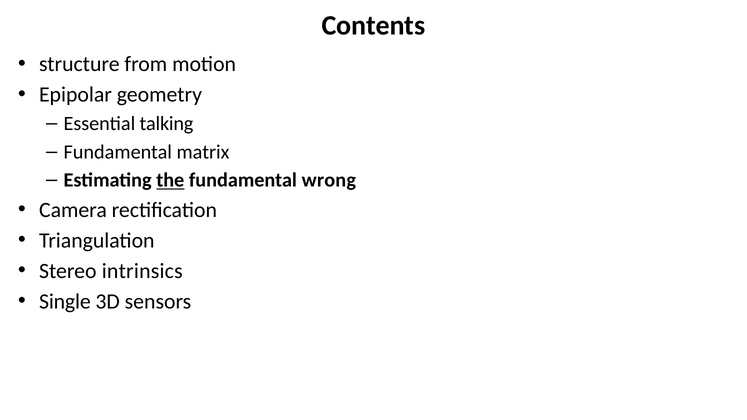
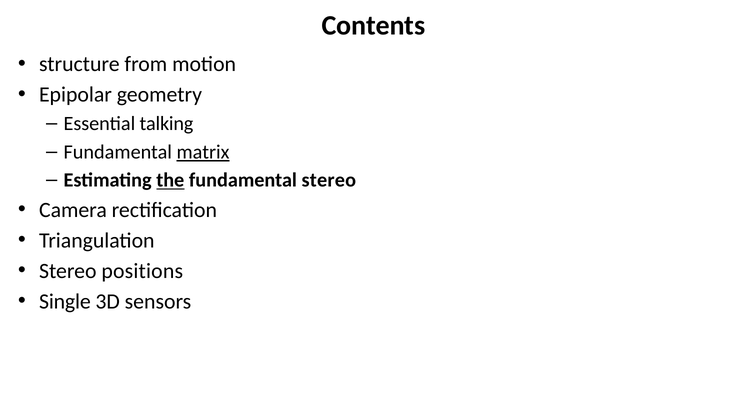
matrix underline: none -> present (203, 152)
fundamental wrong: wrong -> stereo (329, 180)
intrinsics: intrinsics -> positions (142, 271)
